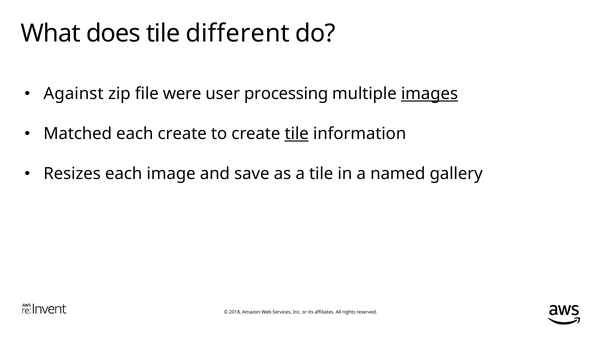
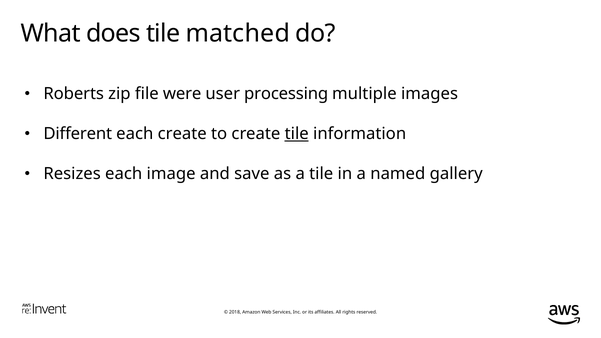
different: different -> matched (238, 34)
Against: Against -> Roberts (74, 94)
images underline: present -> none (430, 94)
Matched: Matched -> Different (78, 134)
